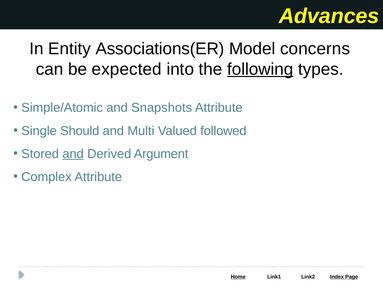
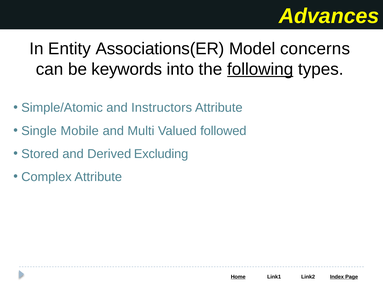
expected: expected -> keywords (127, 69)
Snapshots: Snapshots -> Instructors (162, 107)
Should: Should -> Mobile (80, 130)
and underline: present -> none (73, 153)
Argument: Argument -> Excluding (161, 153)
